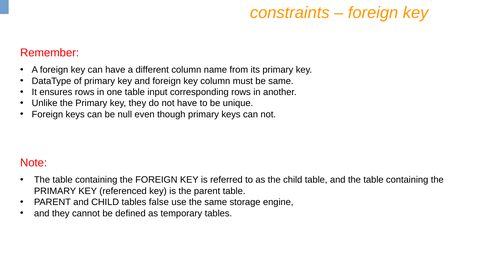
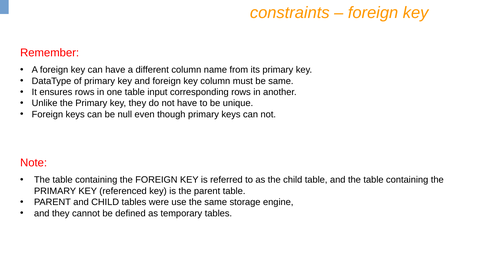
false: false -> were (159, 202)
